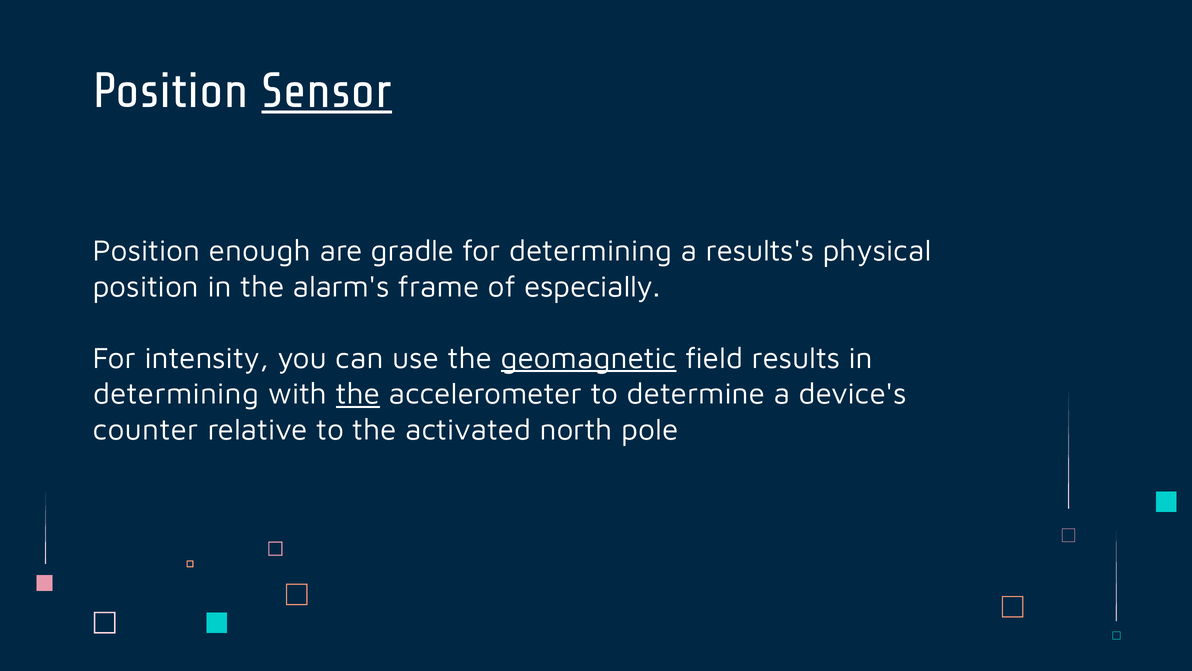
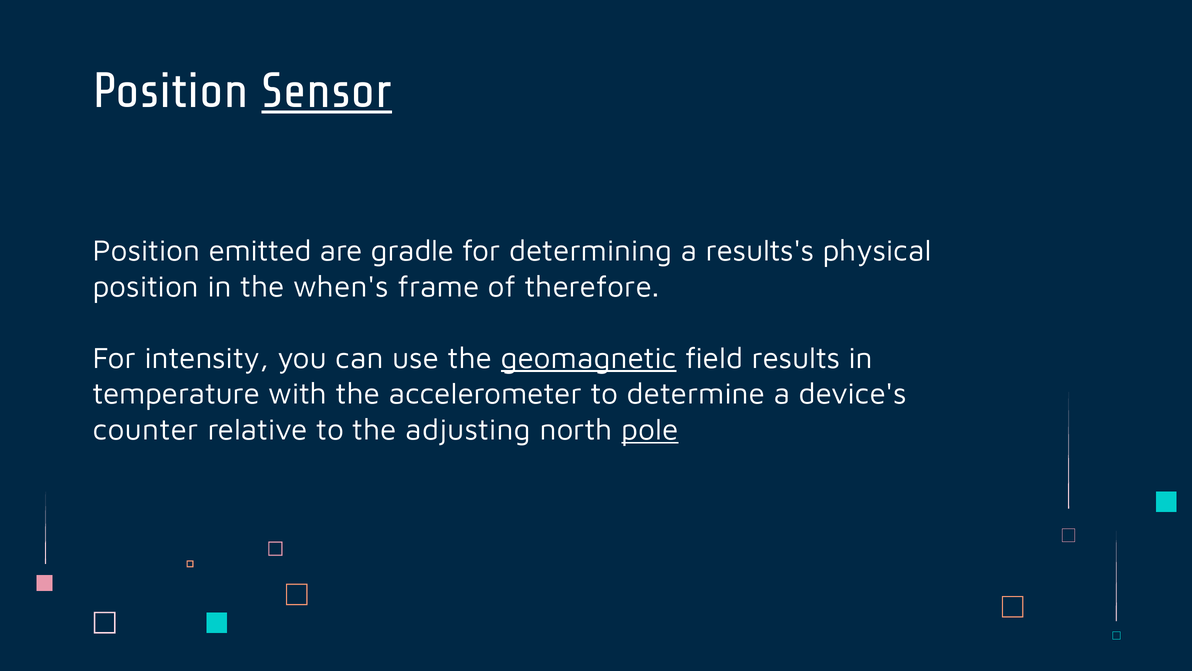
enough: enough -> emitted (260, 251)
alarm's: alarm's -> when's (341, 287)
especially: especially -> therefore (592, 287)
determining: determining -> temperature (176, 394)
the underline: present -> none (358, 394)
activated: activated -> adjusting (468, 430)
pole underline: none -> present (650, 430)
